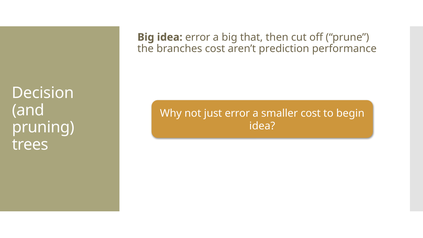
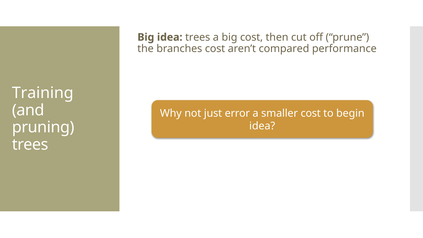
idea error: error -> trees (198, 37)
big that: that -> cost (252, 37)
prediction: prediction -> compared (284, 49)
Decision: Decision -> Training (43, 93)
